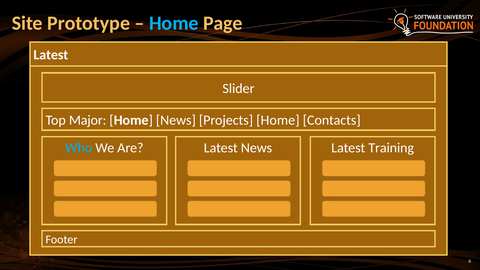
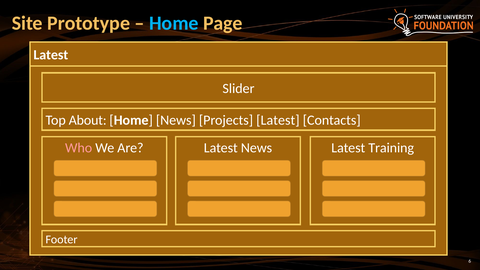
Major: Major -> About (88, 120)
Projects Home: Home -> Latest (278, 120)
Who colour: light blue -> pink (79, 148)
